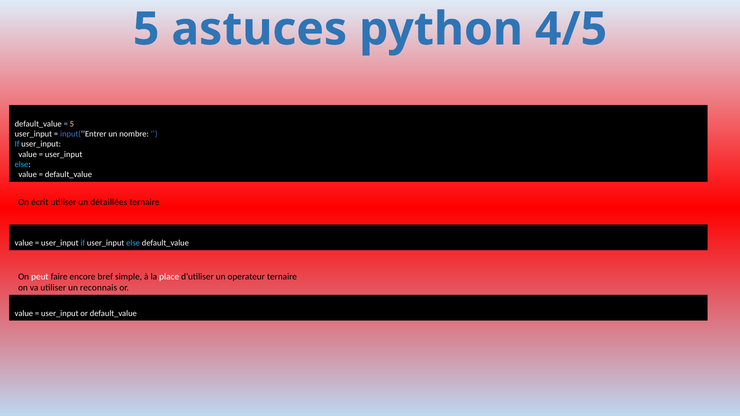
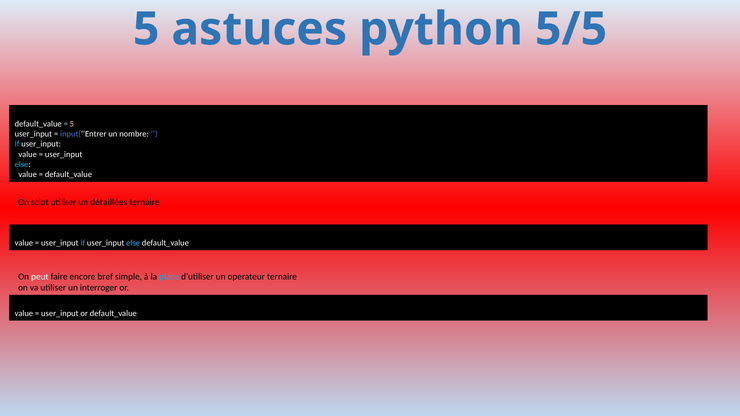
4/5: 4/5 -> 5/5 (571, 29)
écrit: écrit -> scipt (40, 203)
place colour: white -> light blue (169, 277)
reconnais: reconnais -> interroger (99, 288)
